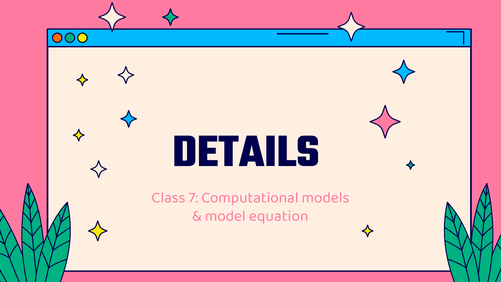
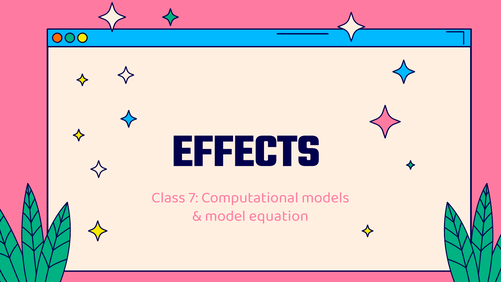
DETAILS: DETAILS -> EFFECTS (246, 150)
